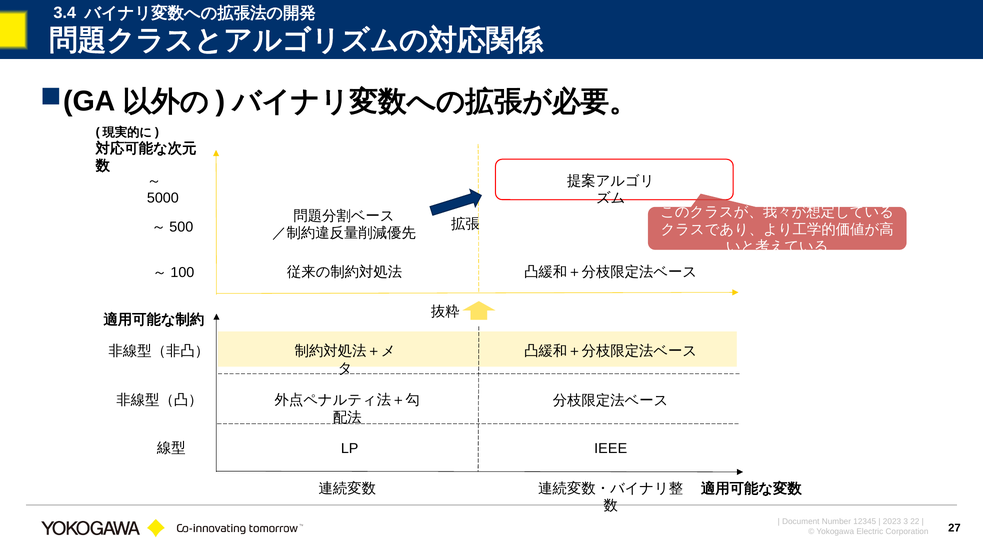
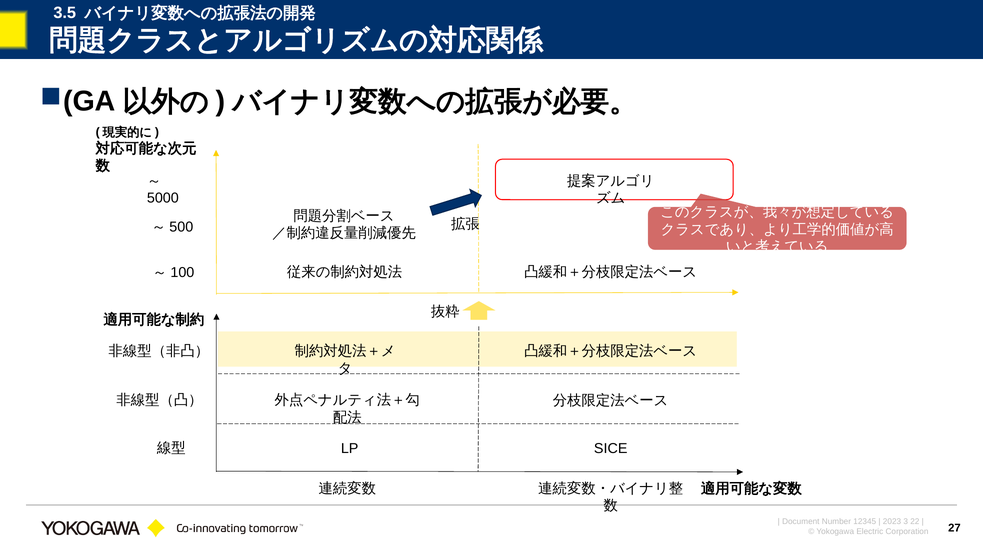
3.4: 3.4 -> 3.5 (65, 13)
IEEE: IEEE -> SICE (611, 449)
